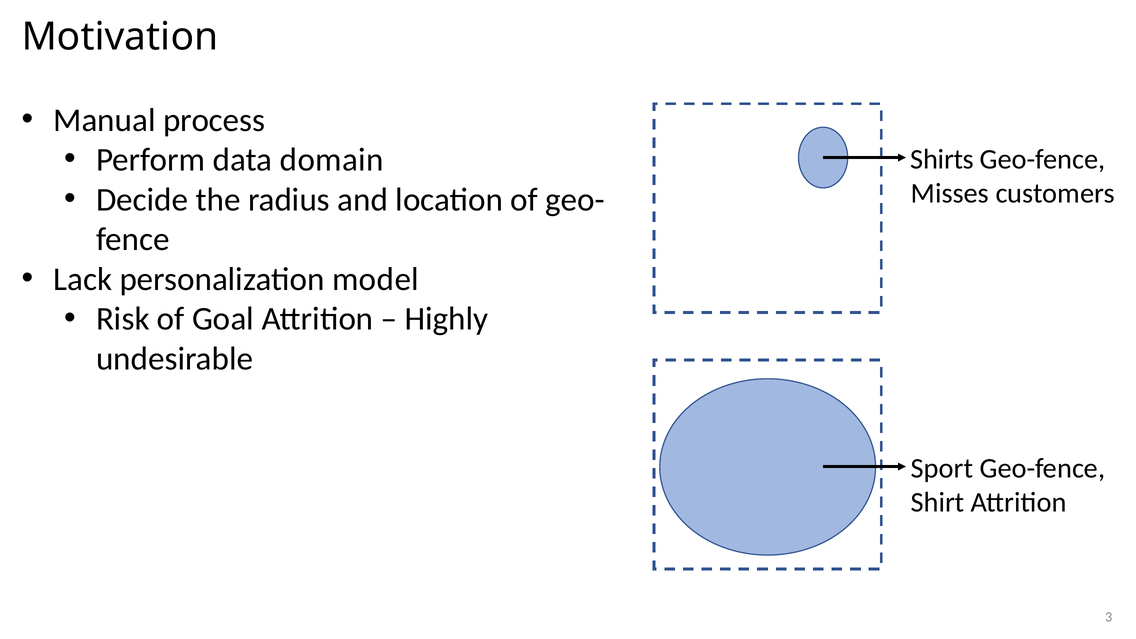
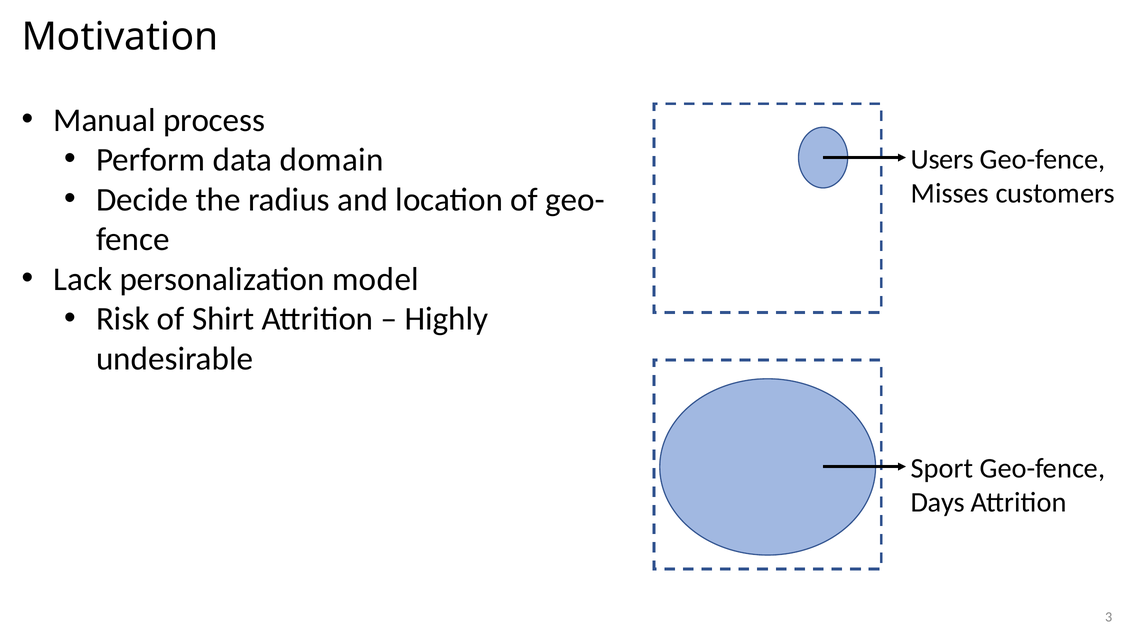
Shirts: Shirts -> Users (942, 159)
Goal: Goal -> Shirt (223, 319)
Shirt: Shirt -> Days (938, 502)
